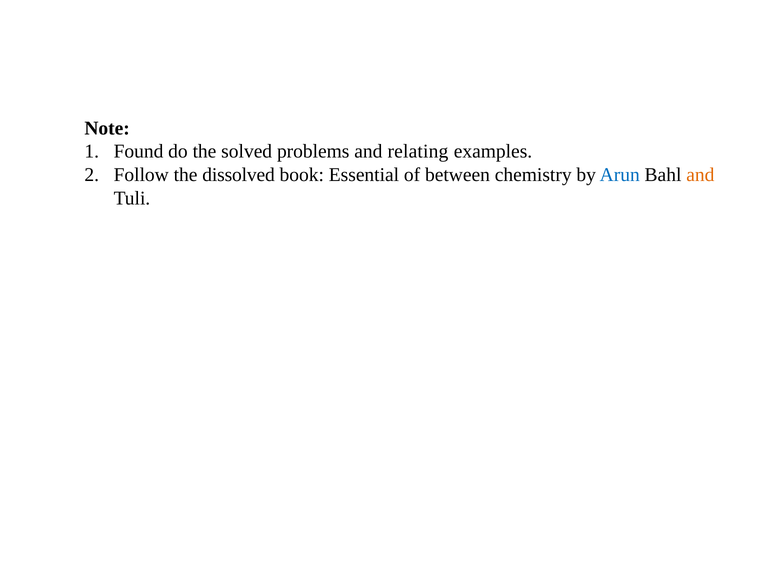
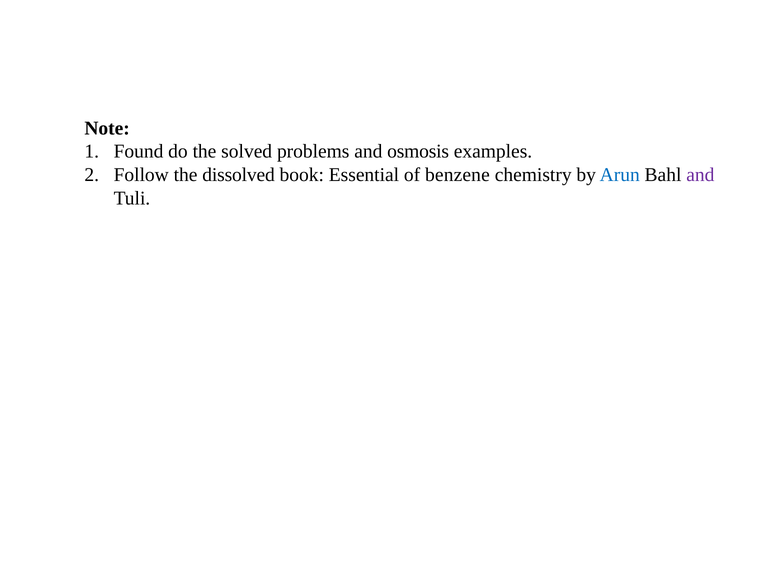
relating: relating -> osmosis (418, 152)
between: between -> benzene (457, 175)
and colour: orange -> purple (700, 175)
